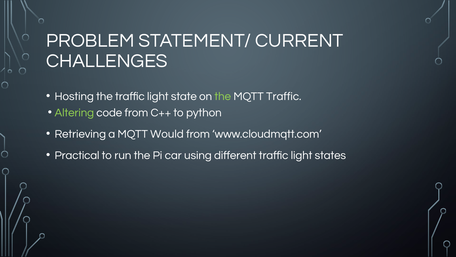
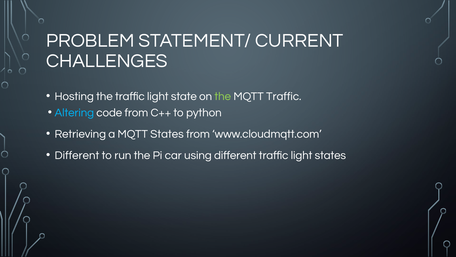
Altering colour: light green -> light blue (74, 113)
MQTT Would: Would -> States (167, 134)
Practical: Practical -> Different (77, 155)
